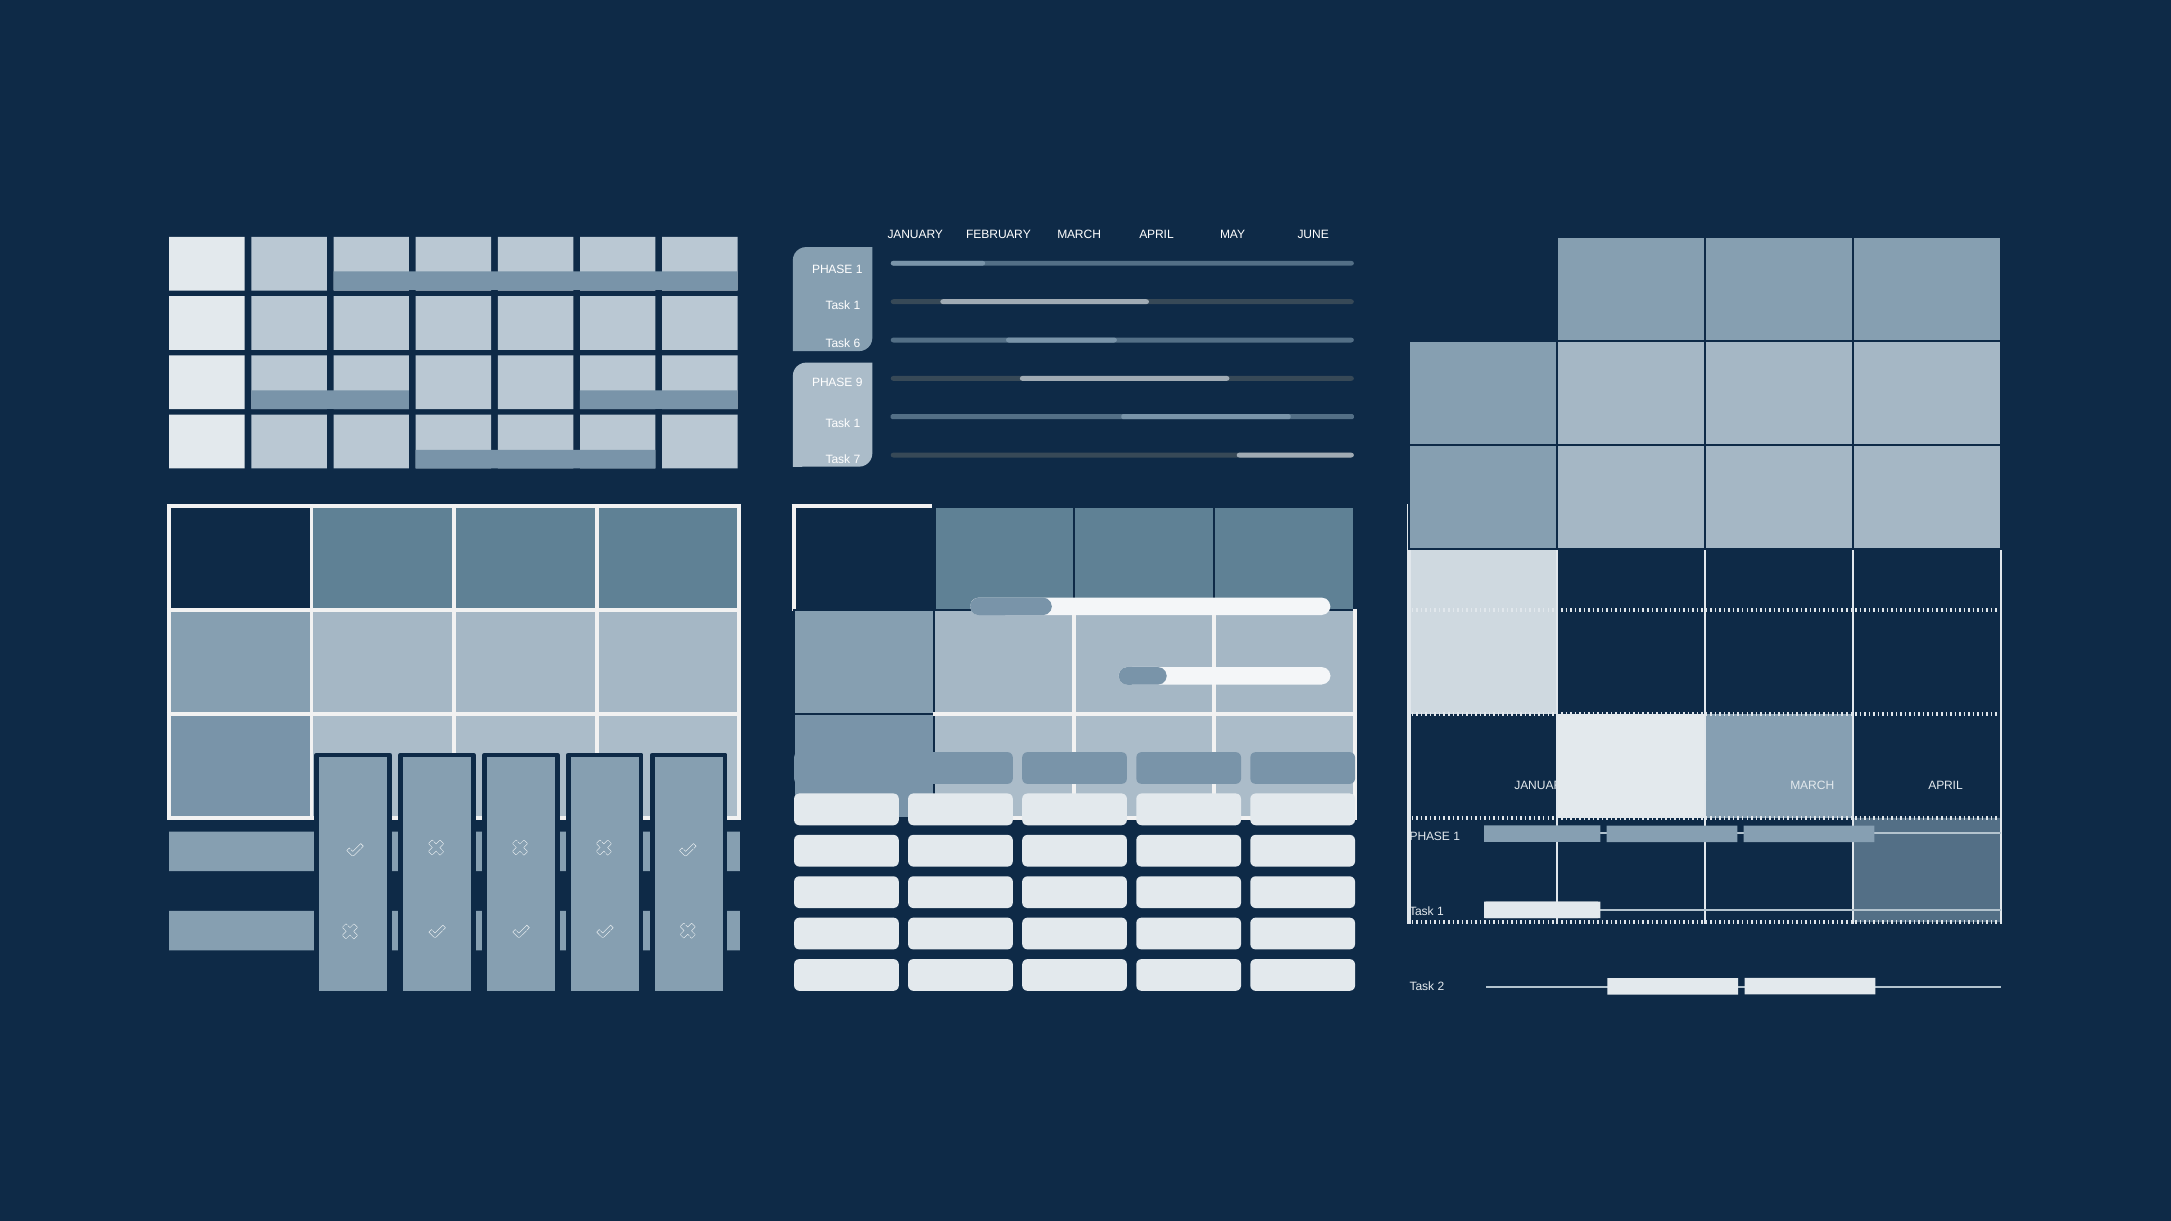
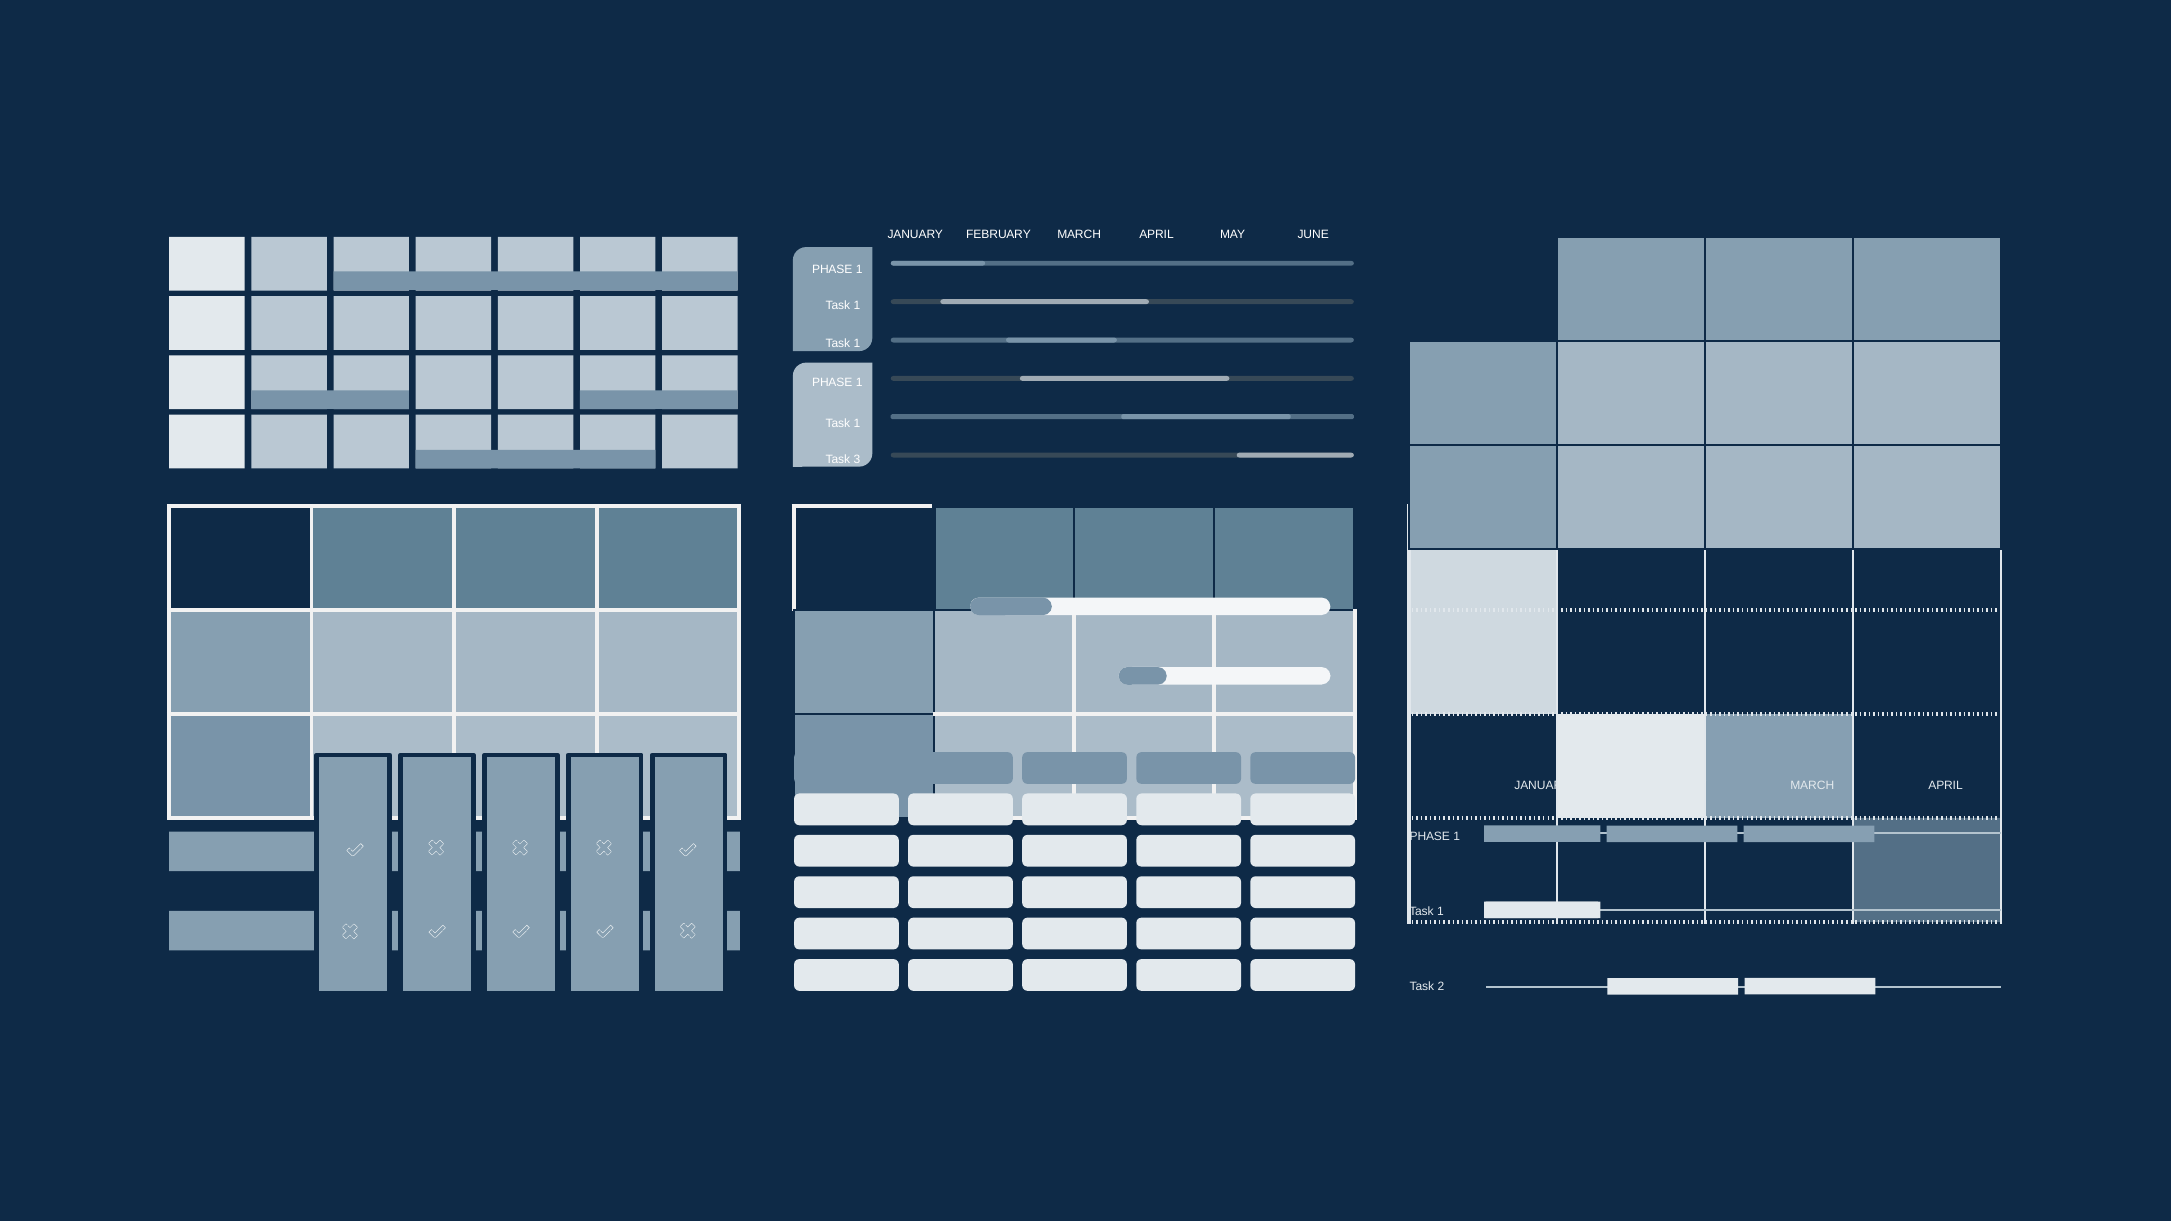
6: 6 -> 1 (857, 344)
9: 9 -> 1 (859, 383)
7: 7 -> 3 (857, 460)
